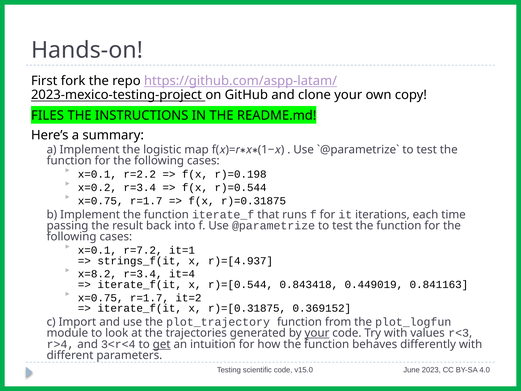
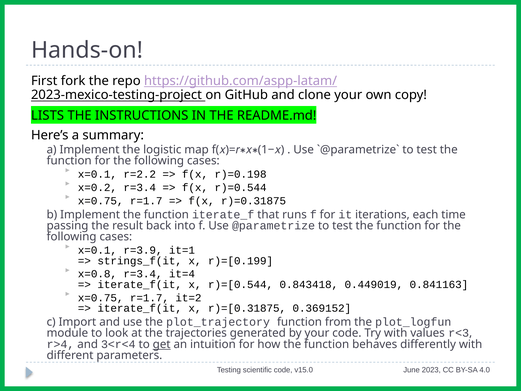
FILES: FILES -> LISTS (48, 116)
r=7.2: r=7.2 -> r=3.9 (143, 250)
r)=[4.937: r)=[4.937 -> r)=[0.199 (241, 261)
x=8.2: x=8.2 -> x=0.8 (97, 274)
your underline: present -> none (317, 333)
